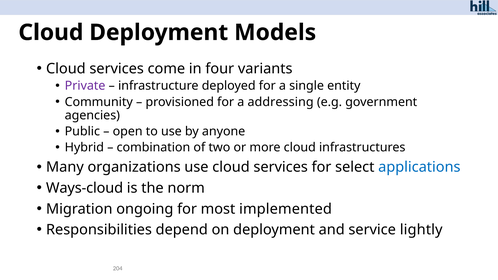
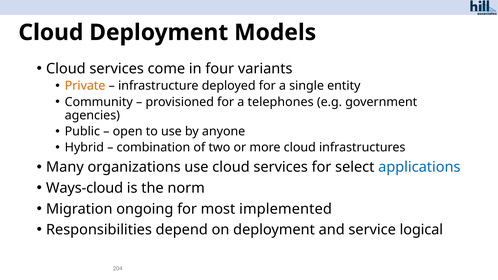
Private colour: purple -> orange (85, 86)
addressing: addressing -> telephones (281, 102)
lightly: lightly -> logical (421, 230)
